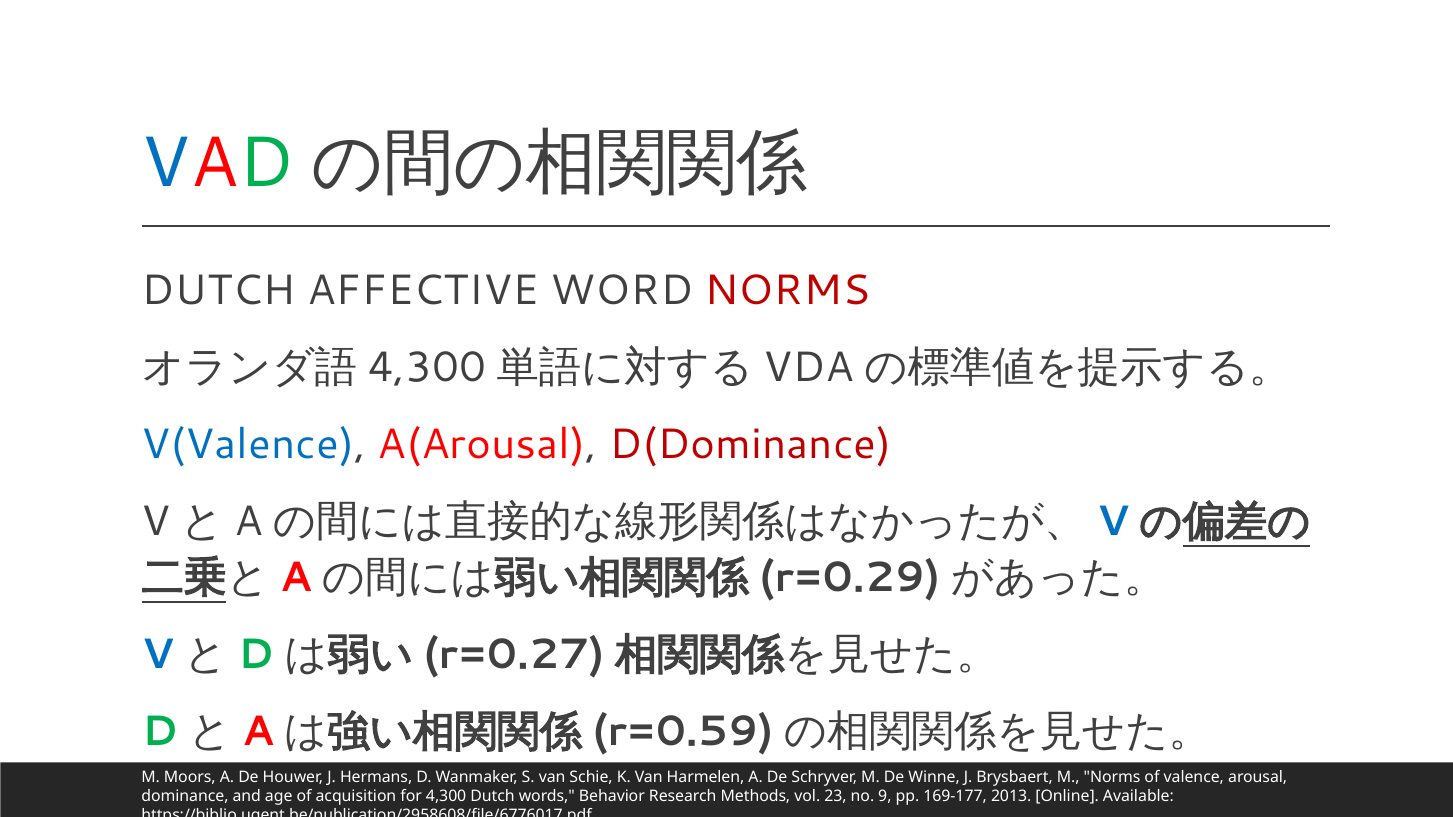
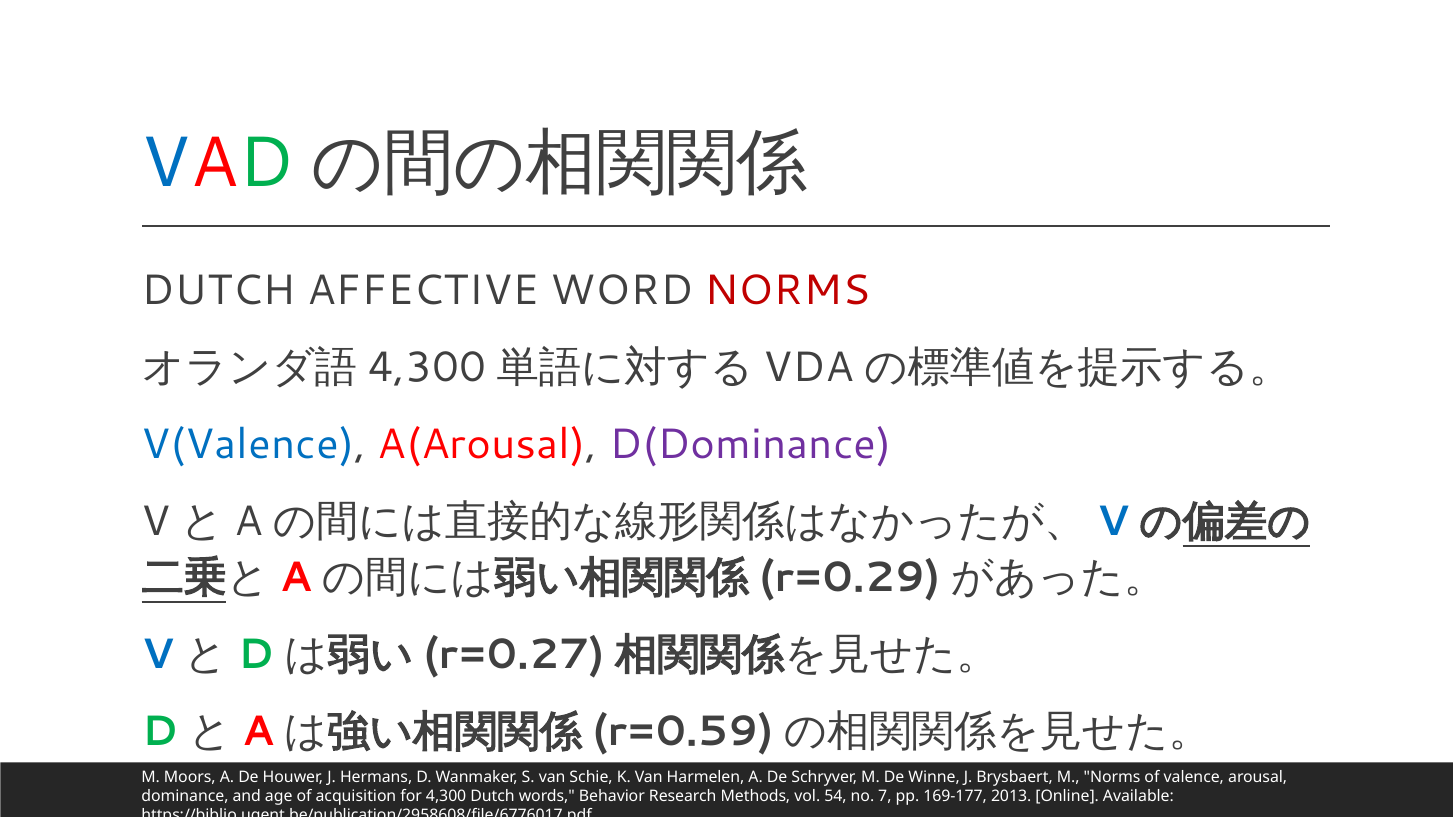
D(Dominance colour: red -> purple (751, 444)
23: 23 -> 54 (836, 796)
9: 9 -> 7 (885, 796)
